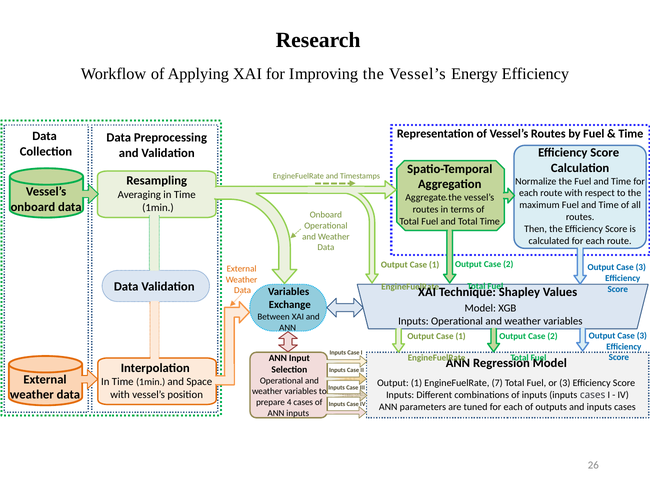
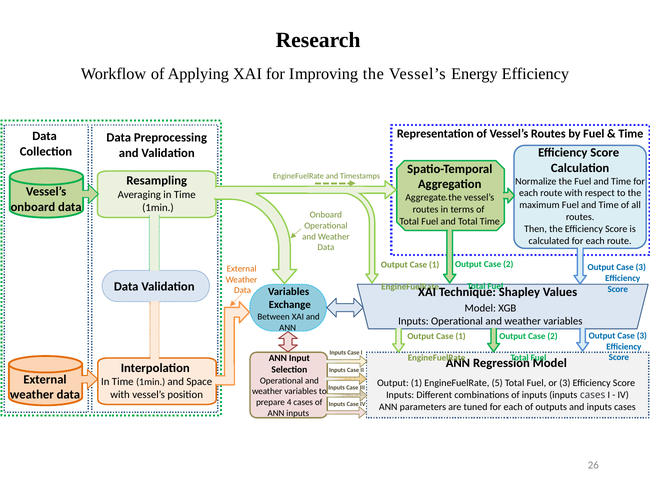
7: 7 -> 5 (497, 383)
